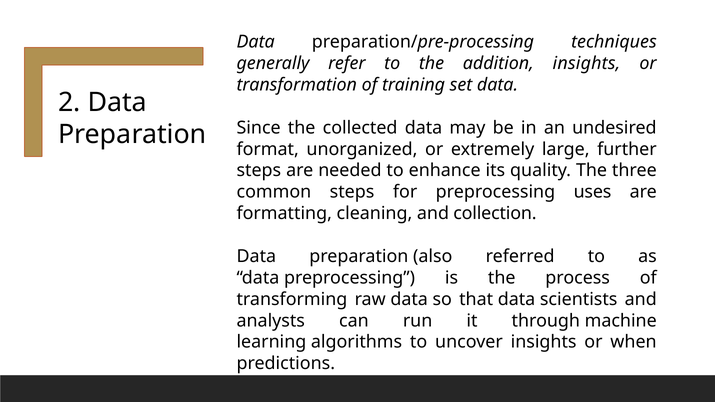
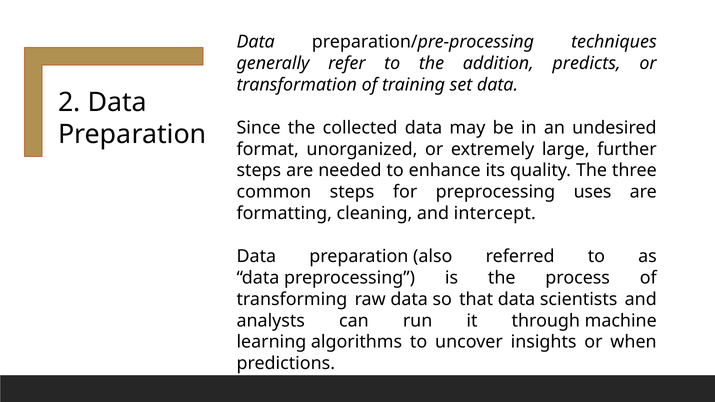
addition insights: insights -> predicts (587, 63)
collection: collection -> intercept (495, 214)
